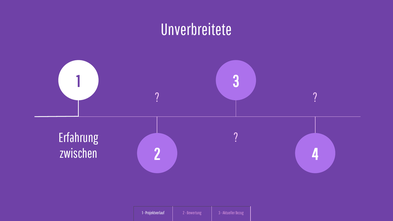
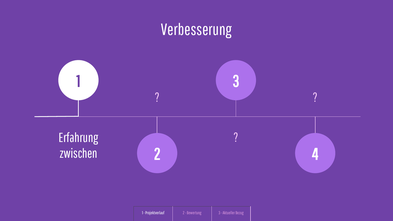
Unverbreitete: Unverbreitete -> Verbesserung (196, 30)
